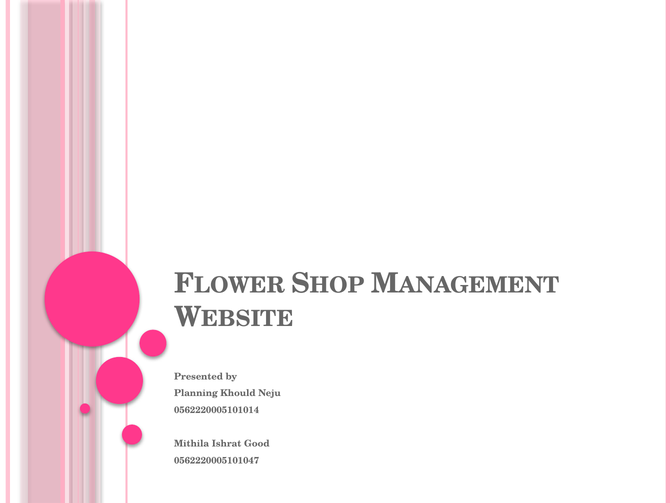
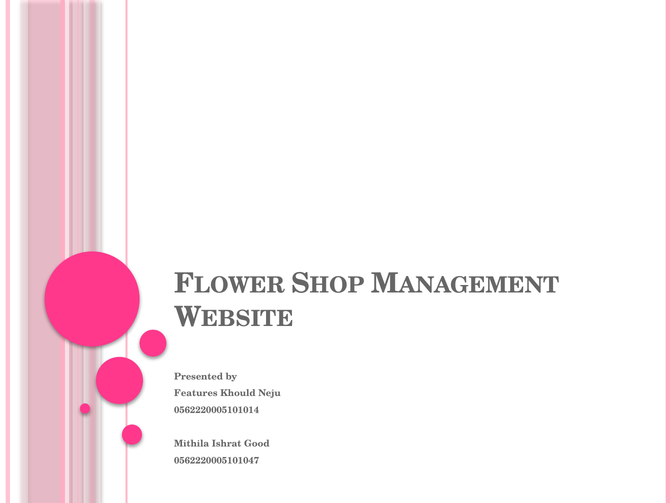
Planning: Planning -> Features (196, 393)
